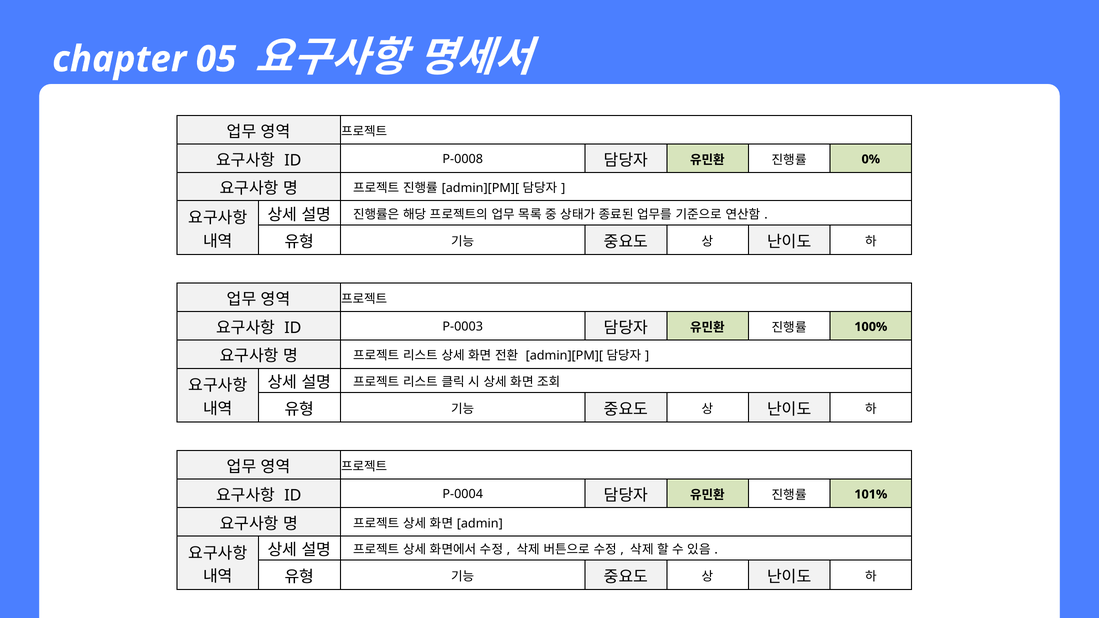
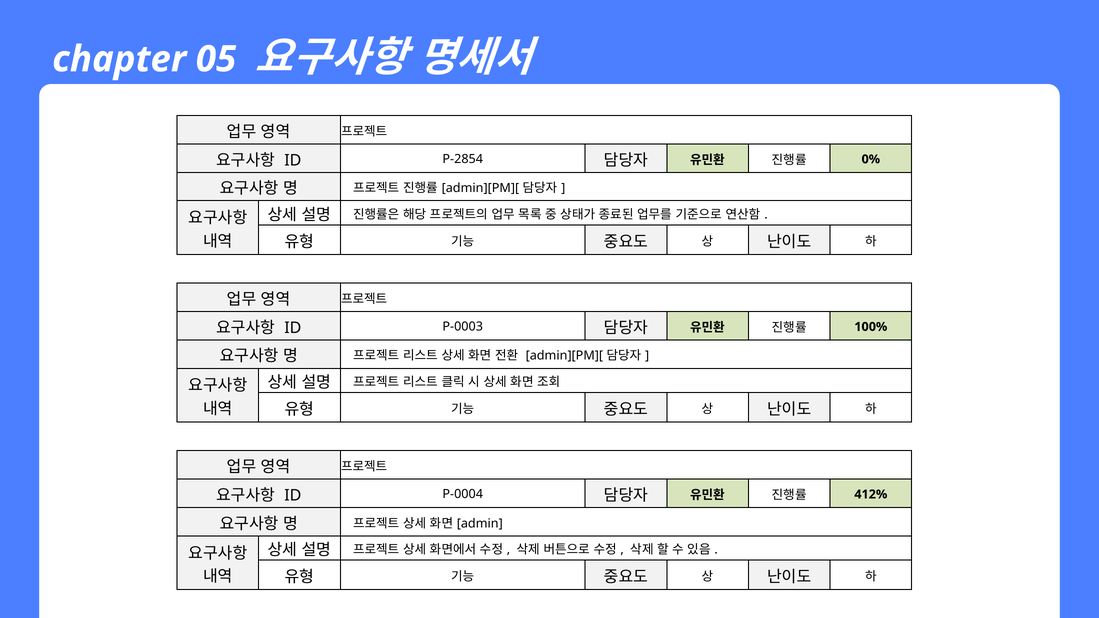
P-0008: P-0008 -> P-2854 (463, 159)
101%: 101% -> 412% (871, 494)
